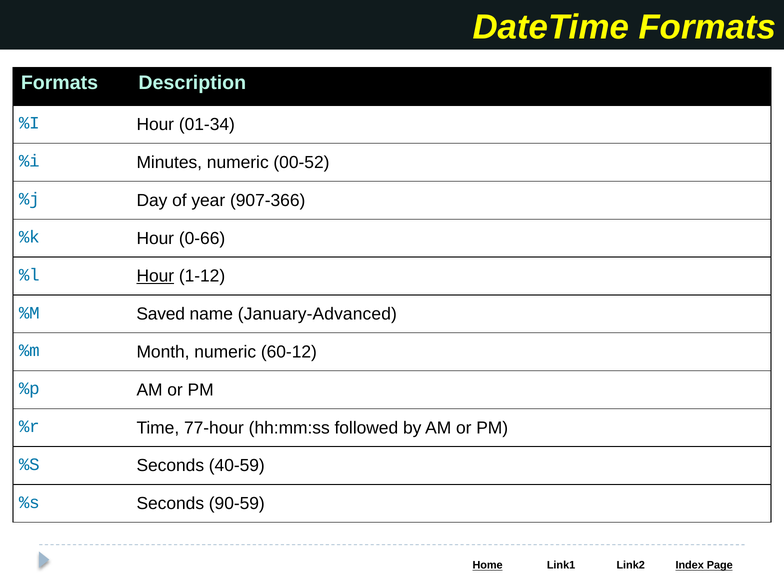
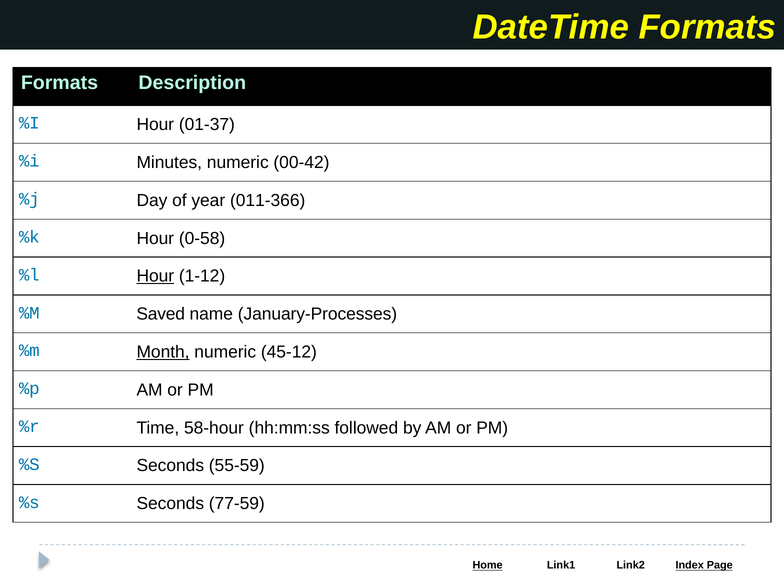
01-34: 01-34 -> 01-37 (207, 125)
00-52: 00-52 -> 00-42 (301, 163)
907-366: 907-366 -> 011-366 (268, 200)
0-66: 0-66 -> 0-58 (202, 238)
January-Advanced: January-Advanced -> January-Processes (317, 314)
Month underline: none -> present (163, 352)
60-12: 60-12 -> 45-12 (289, 352)
77-hour: 77-hour -> 58-hour (214, 428)
40-59: 40-59 -> 55-59 (237, 466)
90-59: 90-59 -> 77-59 (237, 504)
